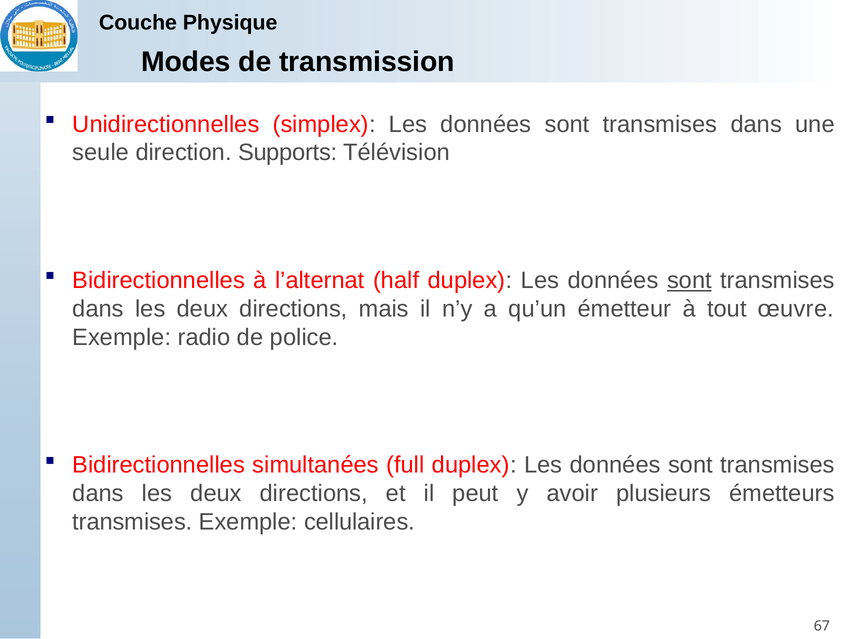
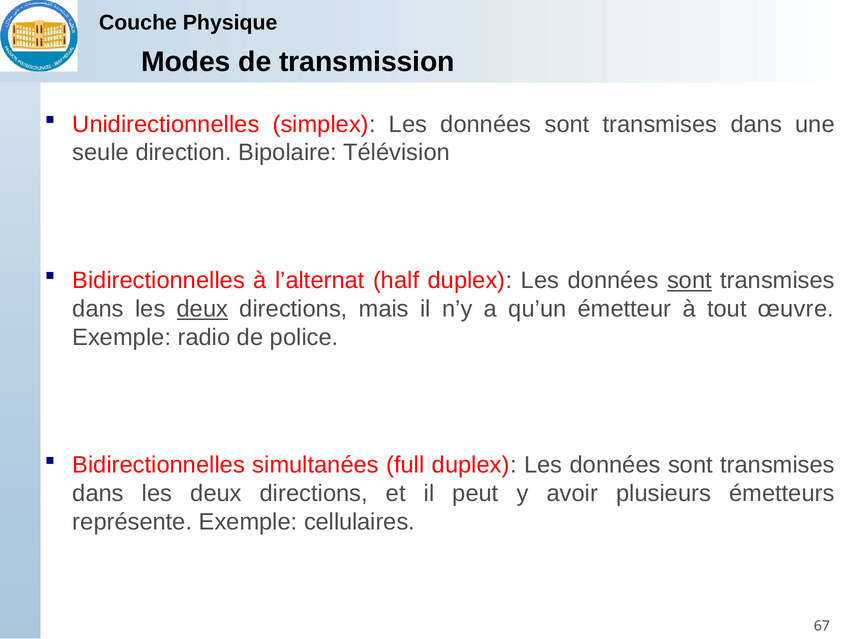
Supports: Supports -> Bipolaire (288, 153)
deux underline: none -> present (202, 309)
transmises: transmises -> représente (132, 522)
